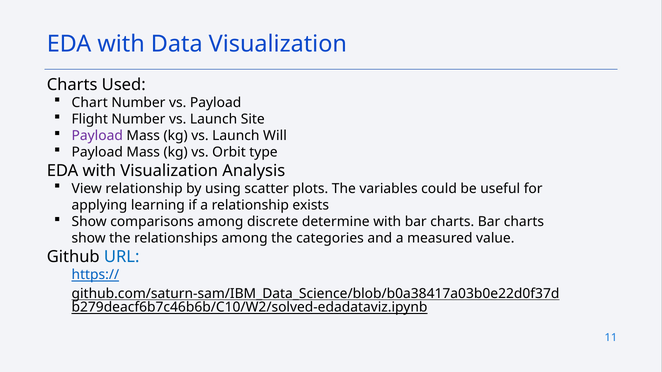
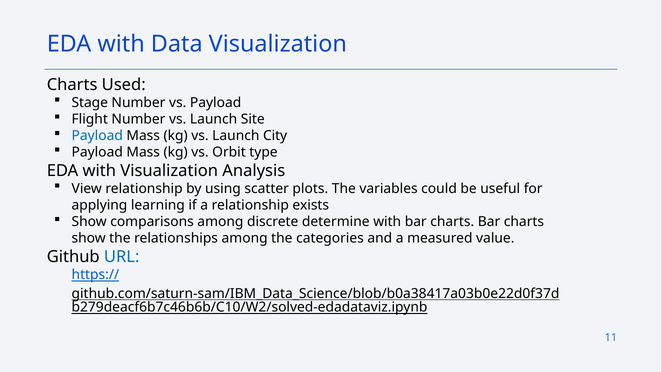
Chart: Chart -> Stage (90, 103)
Payload colour: purple -> blue (97, 136)
Will: Will -> City (275, 136)
